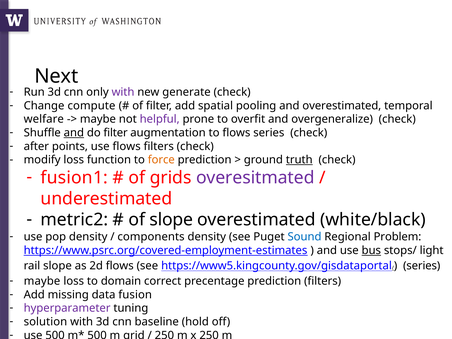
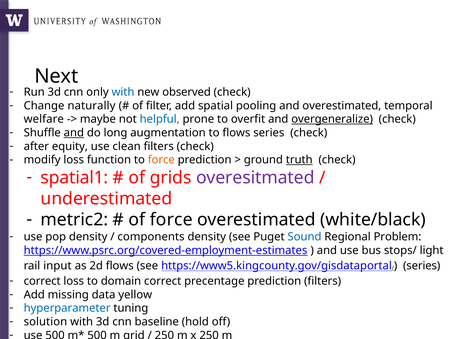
with colour: purple -> blue (123, 92)
generate: generate -> observed (187, 92)
compute: compute -> naturally (91, 106)
helpful colour: purple -> blue (160, 119)
overgeneralize underline: none -> present (332, 119)
do filter: filter -> long (116, 133)
points: points -> equity (70, 146)
use flows: flows -> clean (127, 146)
fusion1: fusion1 -> spatial1 (74, 178)
of slope: slope -> force (171, 220)
bus underline: present -> none (371, 250)
rail slope: slope -> input (57, 266)
maybe: maybe -> correct (42, 281)
fusion: fusion -> yellow (135, 295)
hyperparameter colour: purple -> blue (67, 308)
